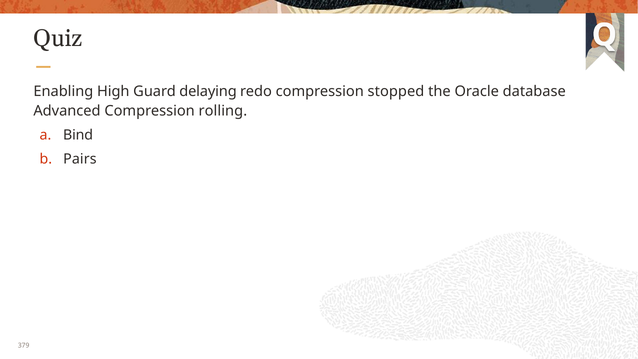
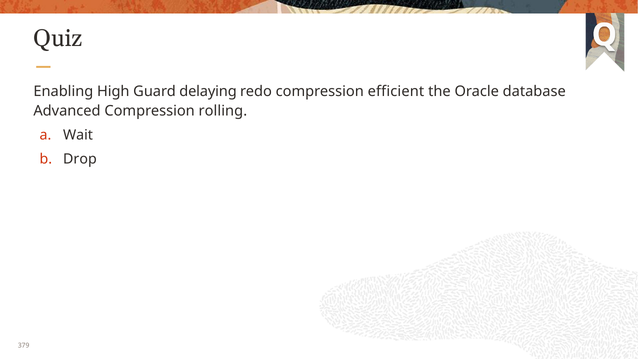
stopped: stopped -> efficient (396, 92)
Bind: Bind -> Wait (78, 135)
Pairs: Pairs -> Drop (80, 159)
